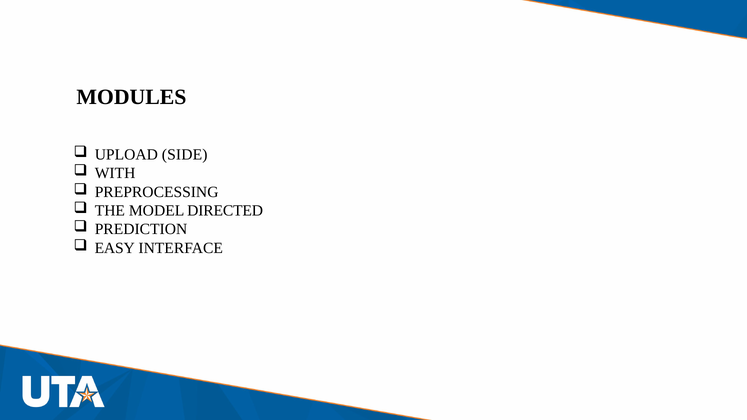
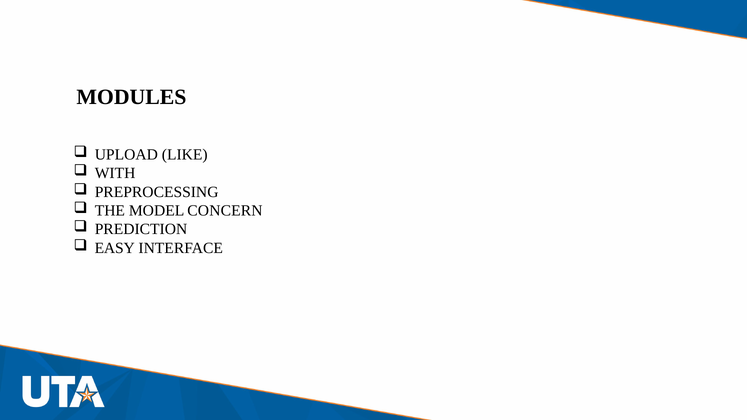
SIDE: SIDE -> LIKE (185, 155)
DIRECTED: DIRECTED -> CONCERN (225, 211)
